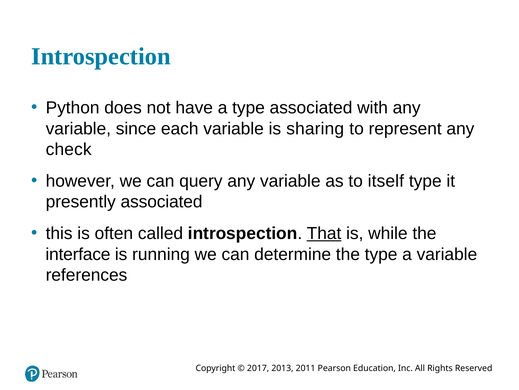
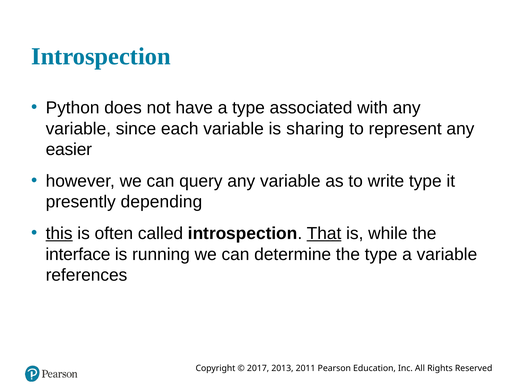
check: check -> easier (69, 149)
itself: itself -> write (386, 181)
presently associated: associated -> depending (161, 201)
this underline: none -> present (59, 233)
